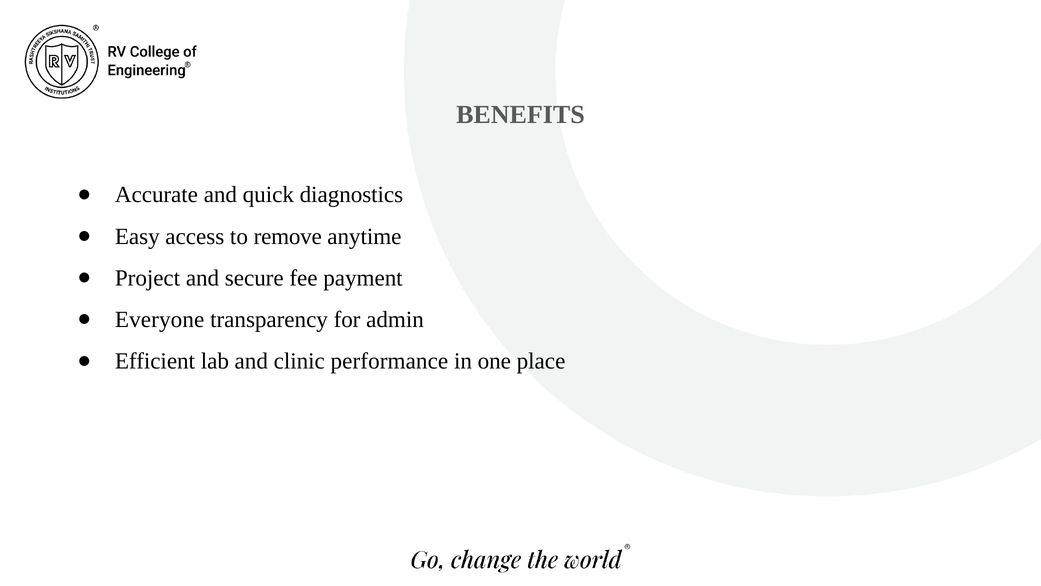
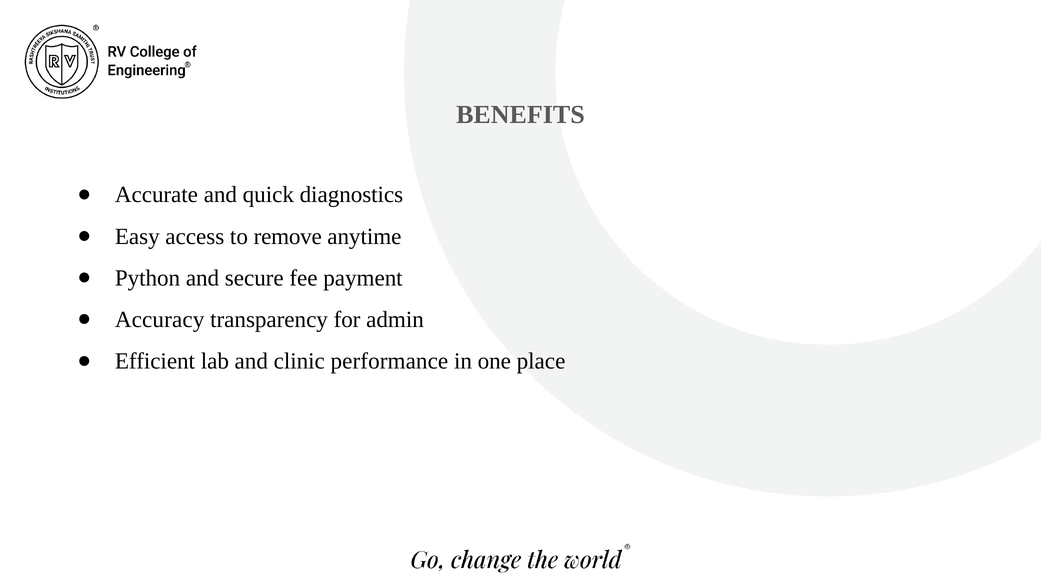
Project: Project -> Python (148, 278)
Everyone: Everyone -> Accuracy (160, 320)
